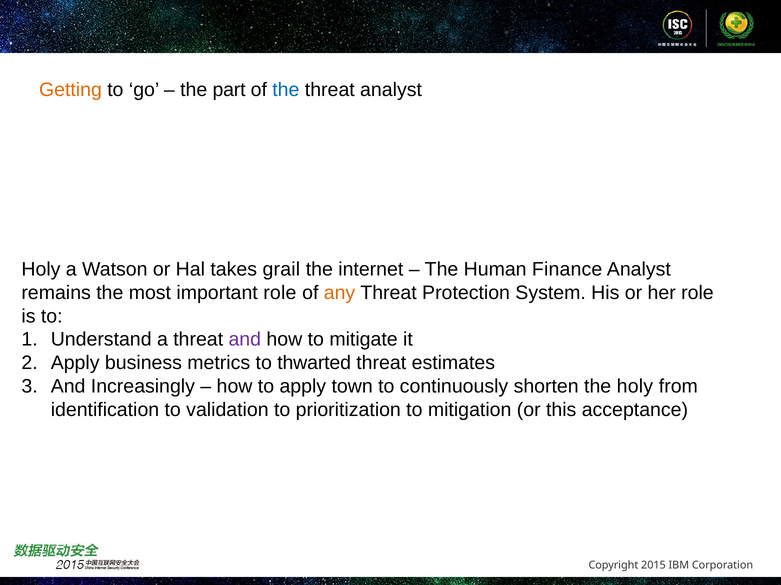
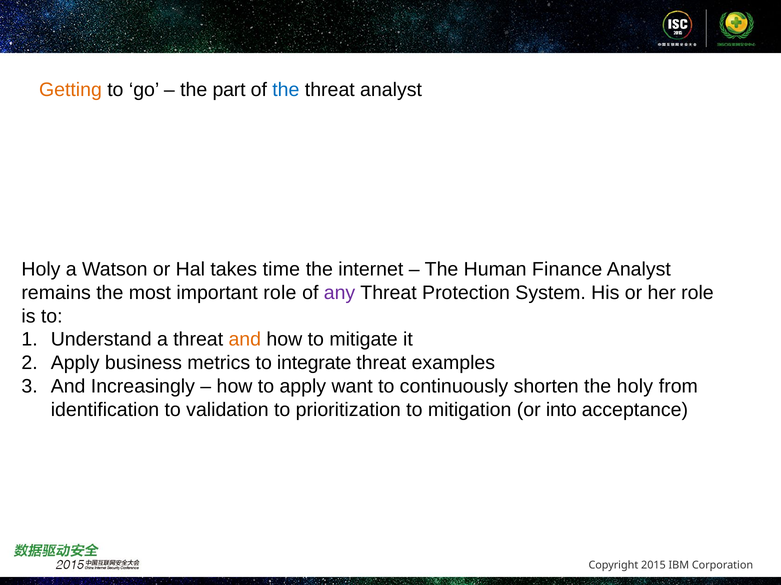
grail: grail -> time (281, 270)
any colour: orange -> purple (340, 293)
and colour: purple -> orange (245, 340)
thwarted: thwarted -> integrate (314, 363)
estimates: estimates -> examples (453, 363)
town: town -> want (352, 387)
this: this -> into (561, 410)
